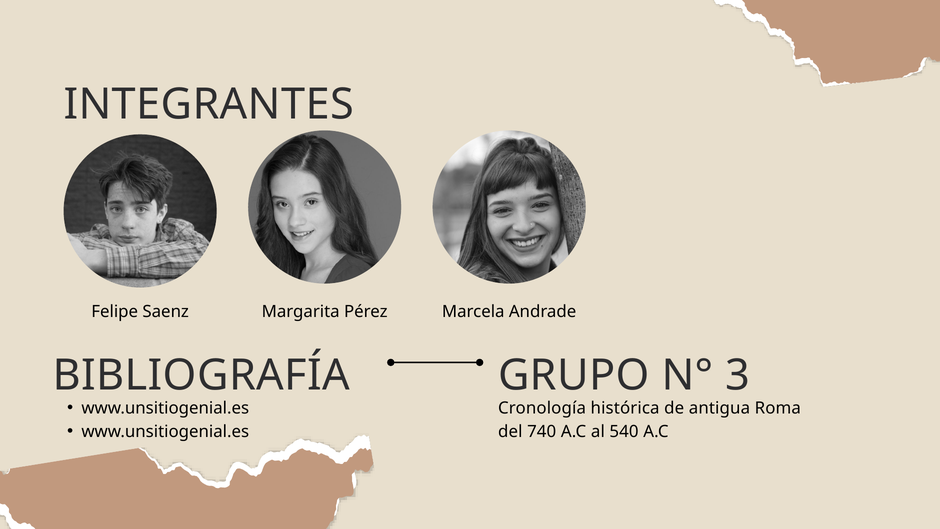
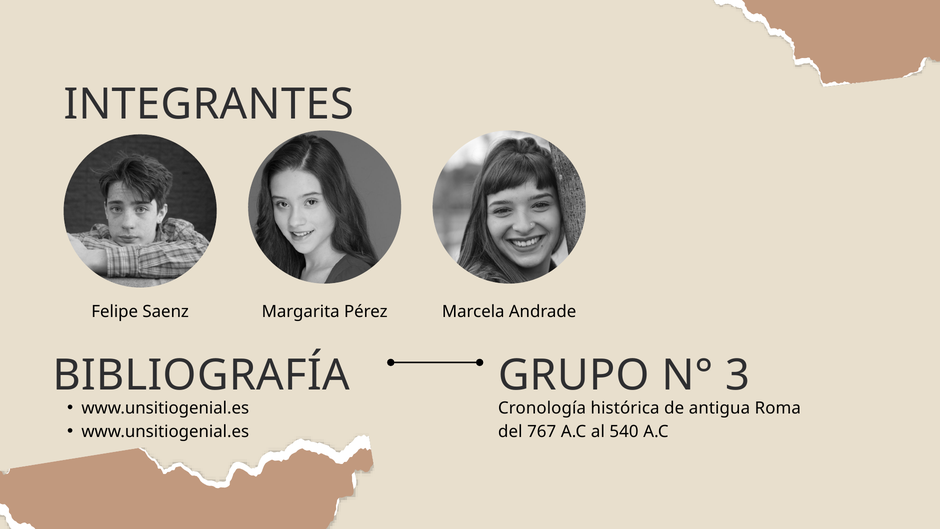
740: 740 -> 767 (542, 432)
